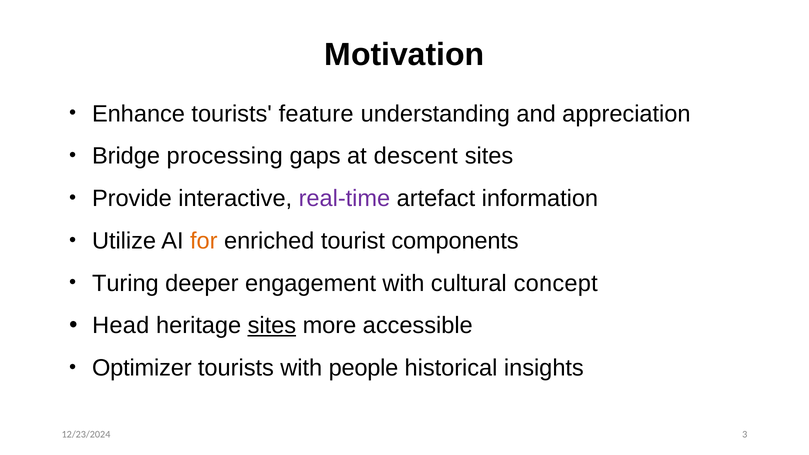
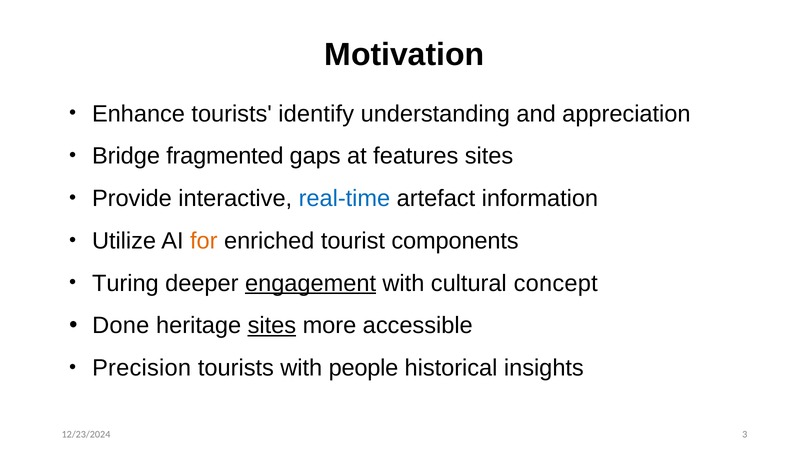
feature: feature -> identify (316, 114)
processing: processing -> fragmented (225, 156)
descent: descent -> features (416, 156)
real-time colour: purple -> blue (344, 199)
engagement underline: none -> present (311, 283)
Head: Head -> Done (121, 326)
Optimizer: Optimizer -> Precision (142, 368)
